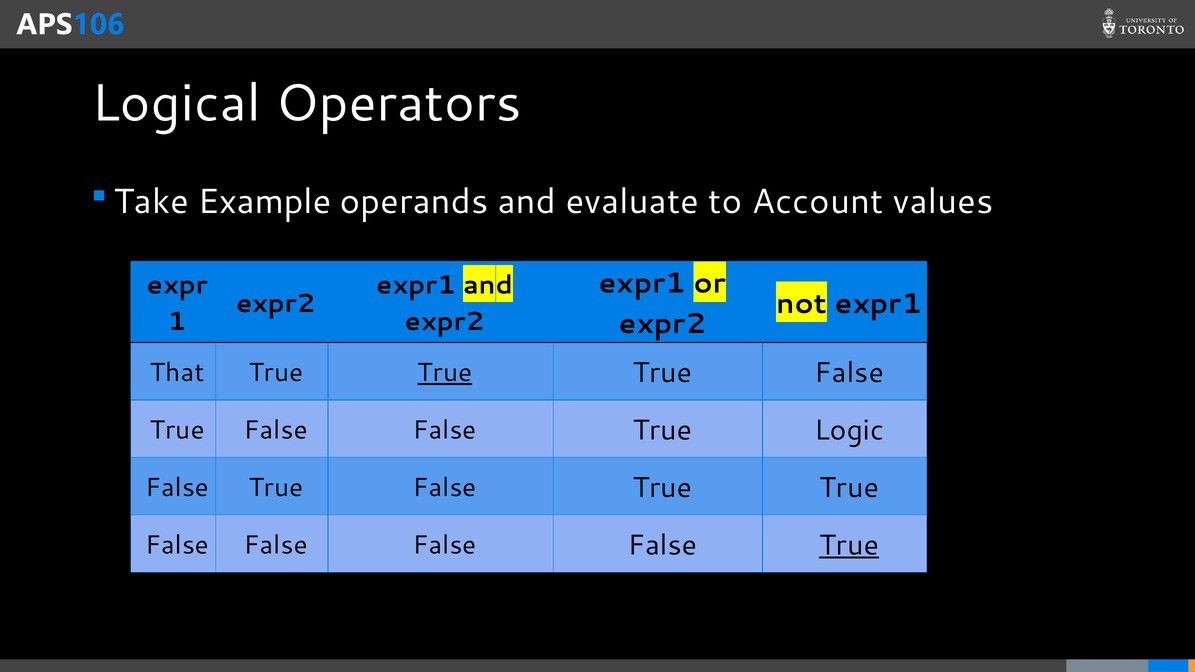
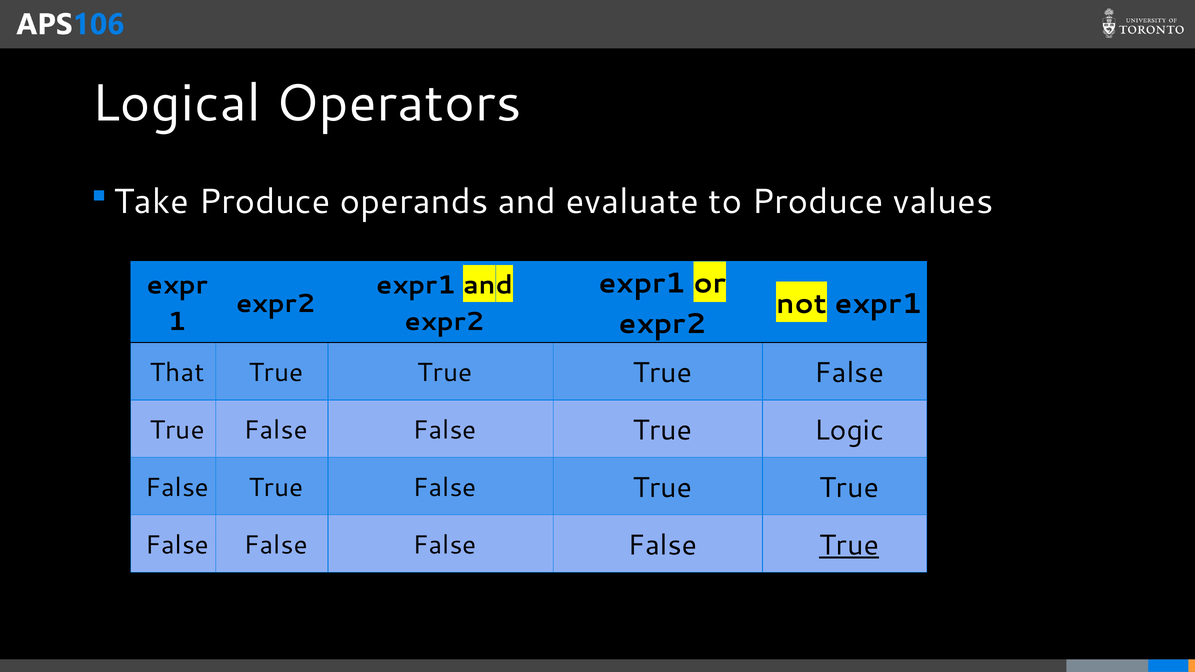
Take Example: Example -> Produce (265, 202)
to Account: Account -> Produce (818, 202)
True underline: present -> none (445, 373)
